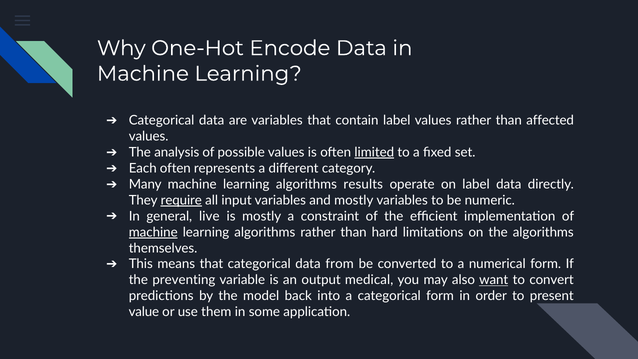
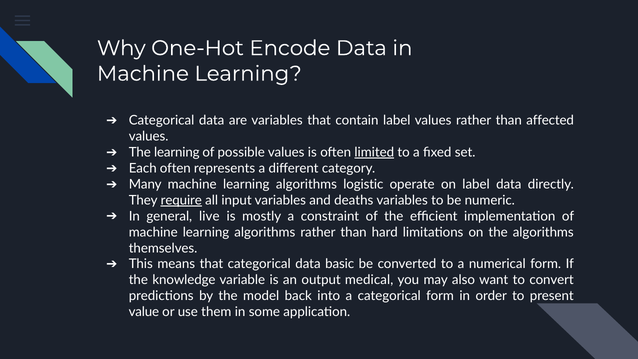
The analysis: analysis -> learning (177, 152)
results: results -> logistic (363, 184)
and mostly: mostly -> deaths (354, 200)
machine underline: present -> none (153, 232)
from: from -> basic (340, 264)
preventing: preventing -> knowledge (184, 280)
want underline: present -> none (494, 280)
